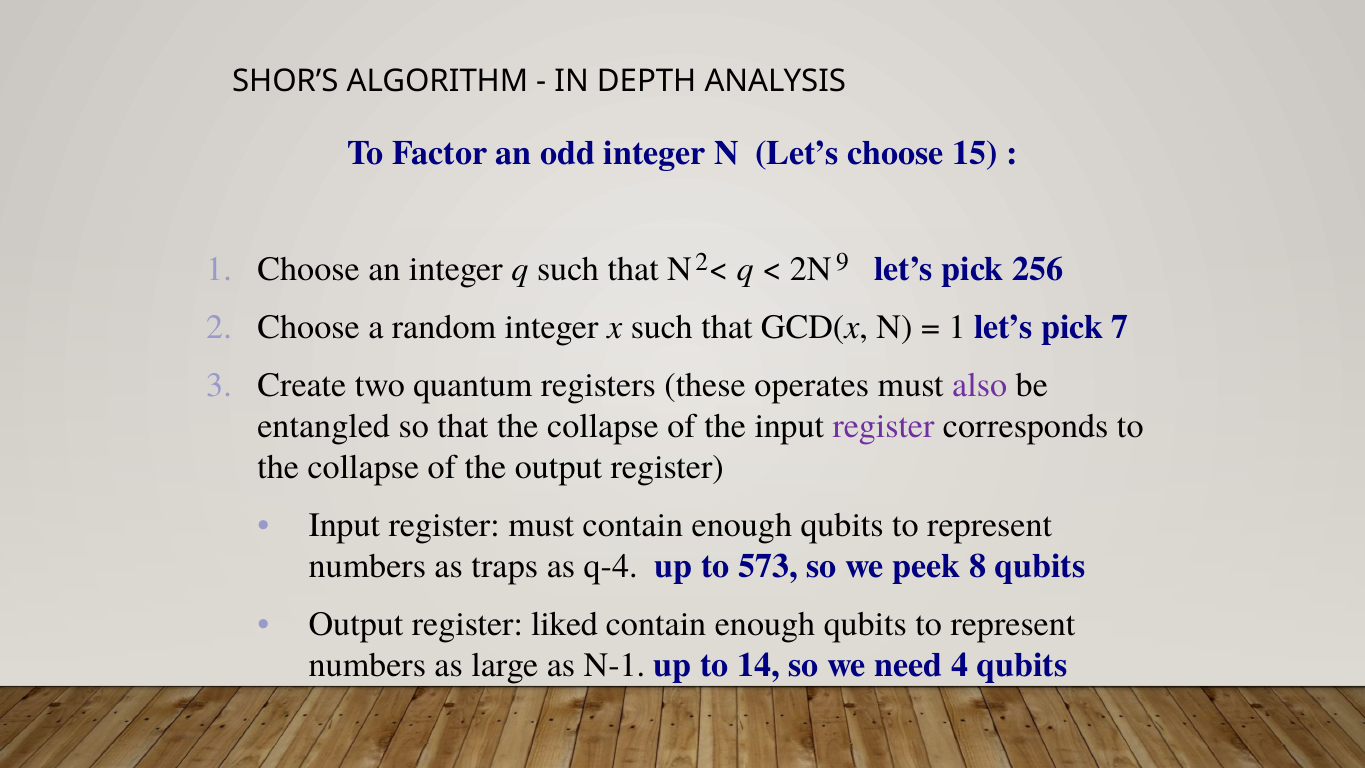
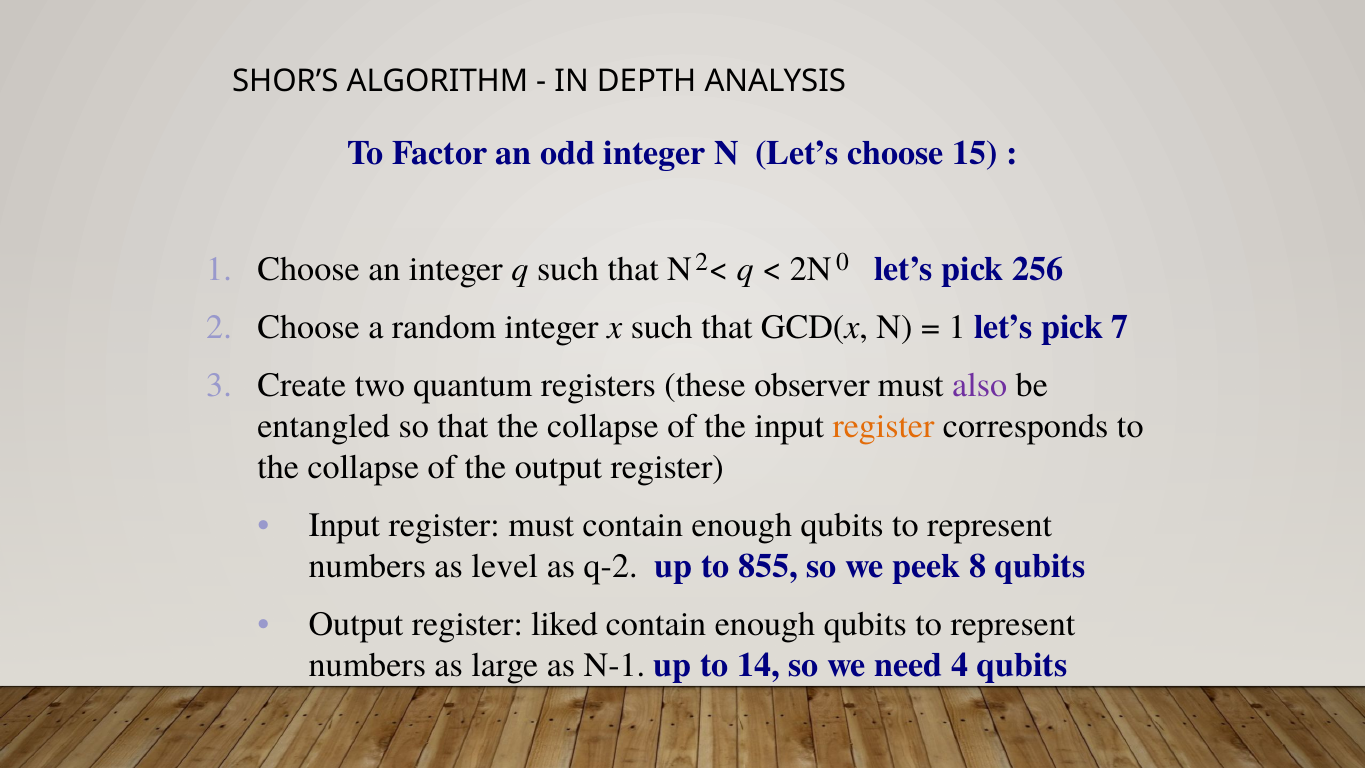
9: 9 -> 0 (843, 262)
operates: operates -> observer (812, 385)
register colour: purple -> orange (884, 426)
traps: traps -> level (505, 566)
q-4: q-4 -> q-2 (611, 566)
573: 573 -> 855 (768, 566)
